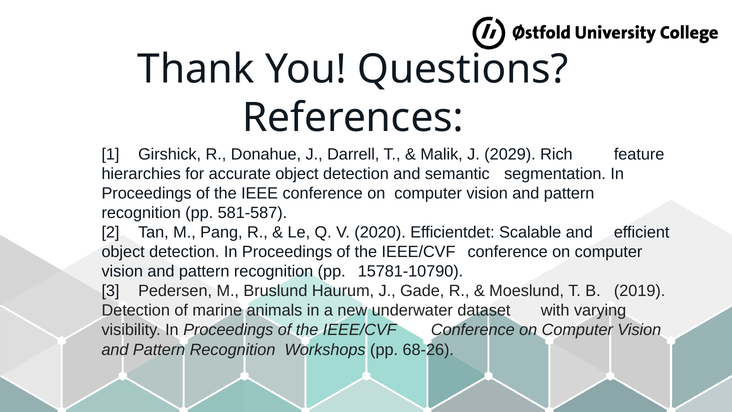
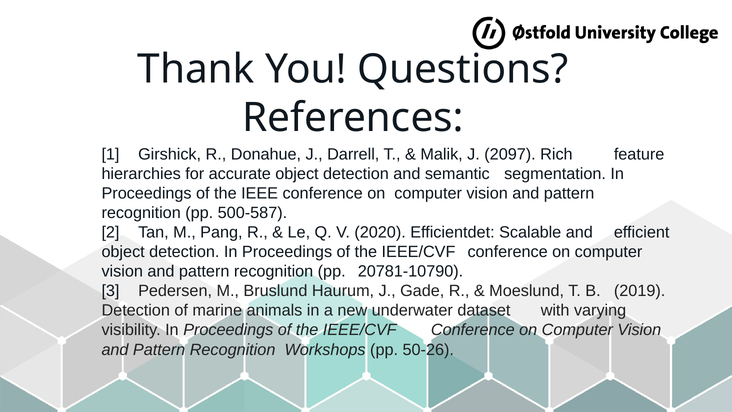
2029: 2029 -> 2097 (510, 154)
581-587: 581-587 -> 500-587 (252, 213)
15781-10790: 15781-10790 -> 20781-10790 (410, 271)
68-26: 68-26 -> 50-26 (428, 349)
